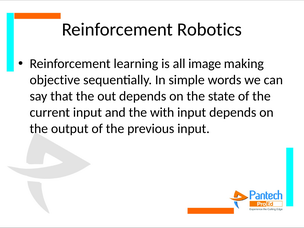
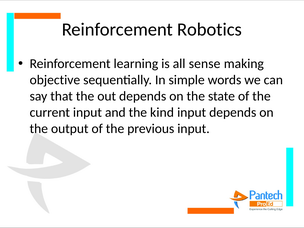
image: image -> sense (205, 64)
with: with -> kind (162, 112)
